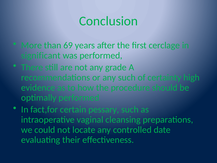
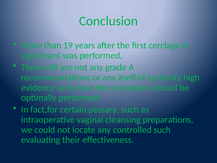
69: 69 -> 19 (68, 45)
any such: such -> itself (127, 77)
controlled date: date -> such (162, 130)
